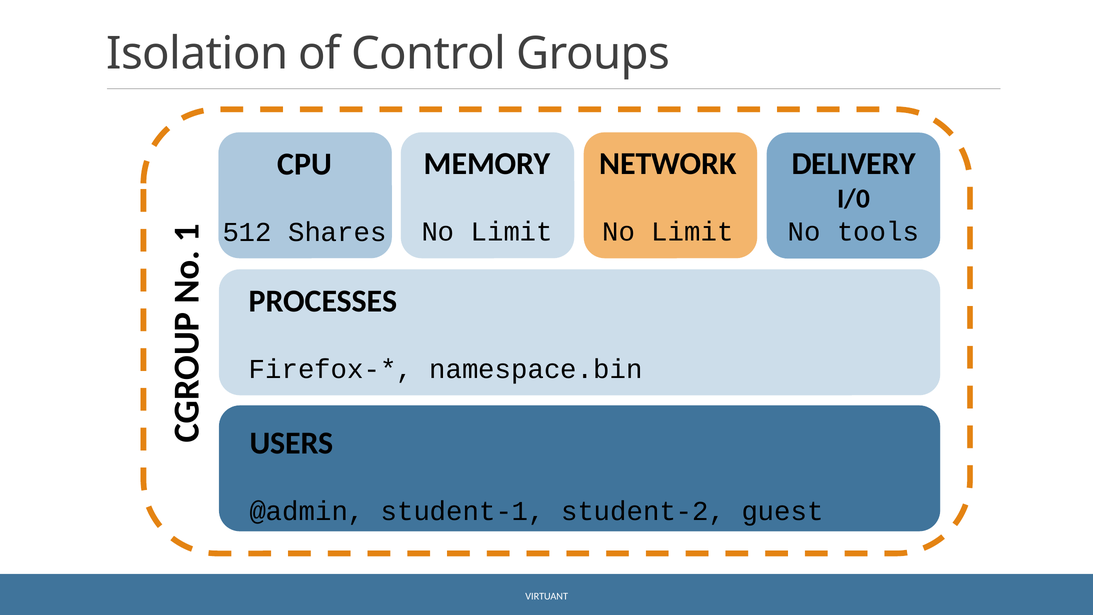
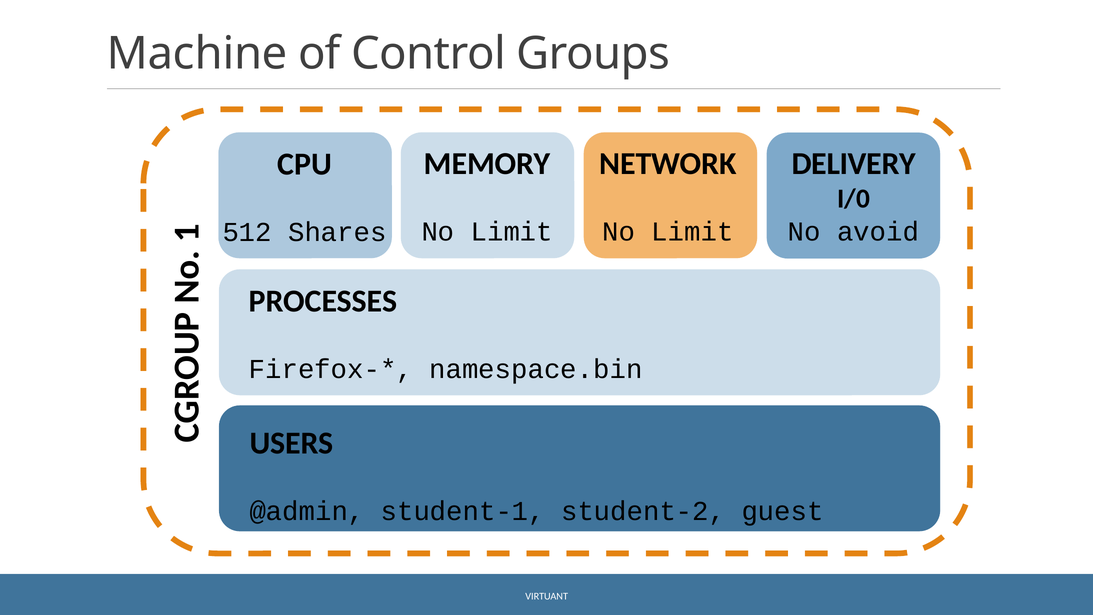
Isolation: Isolation -> Machine (197, 54)
tools: tools -> avoid (878, 232)
